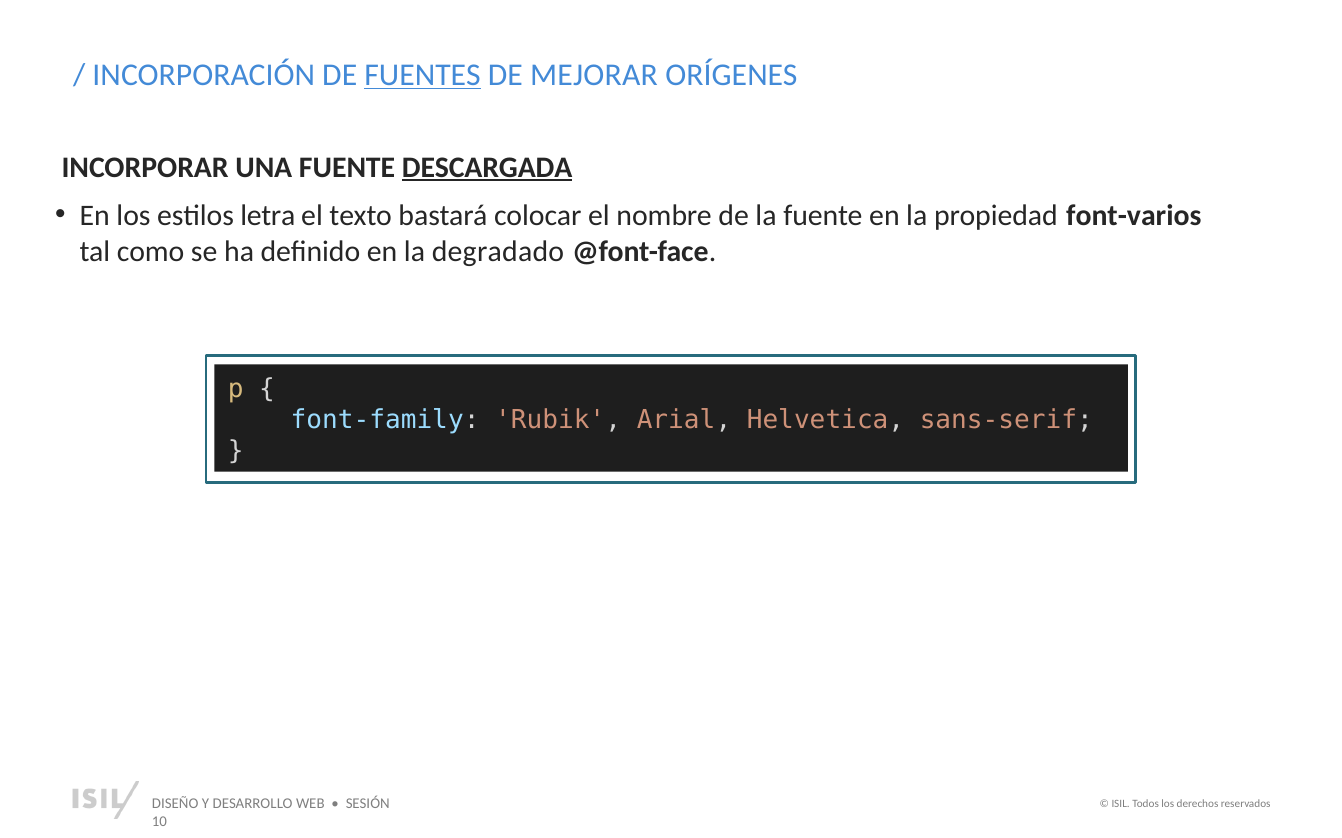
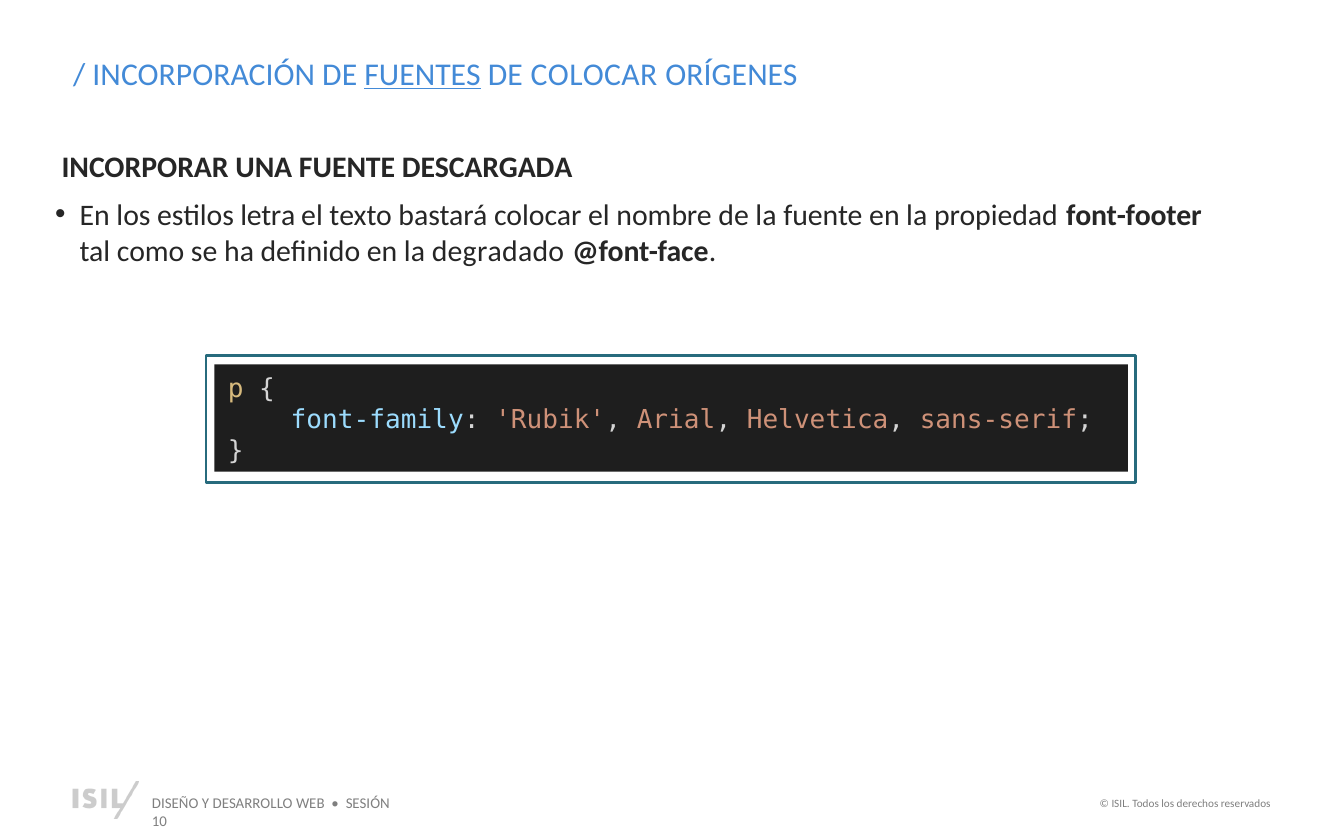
DE MEJORAR: MEJORAR -> COLOCAR (594, 75)
DESCARGADA underline: present -> none (487, 168)
font-varios: font-varios -> font-footer (1134, 216)
